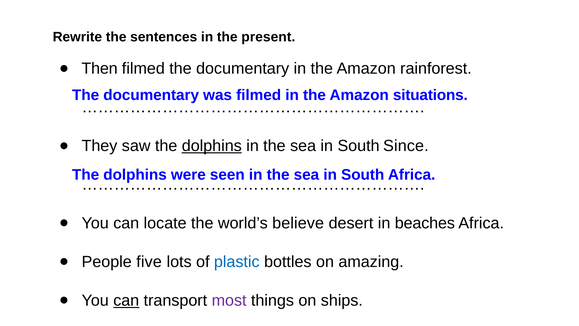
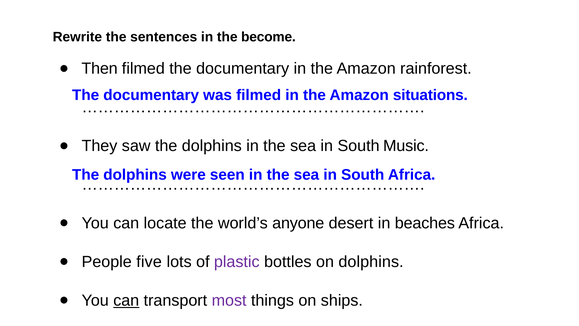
present: present -> become (268, 37)
dolphins underline: present -> none (212, 146)
Since: Since -> Music (406, 146)
believe: believe -> anyone (298, 223)
plastic colour: blue -> purple (237, 262)
on amazing: amazing -> dolphins (371, 262)
